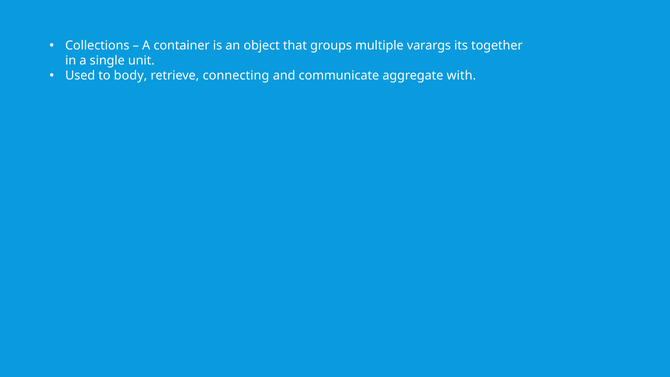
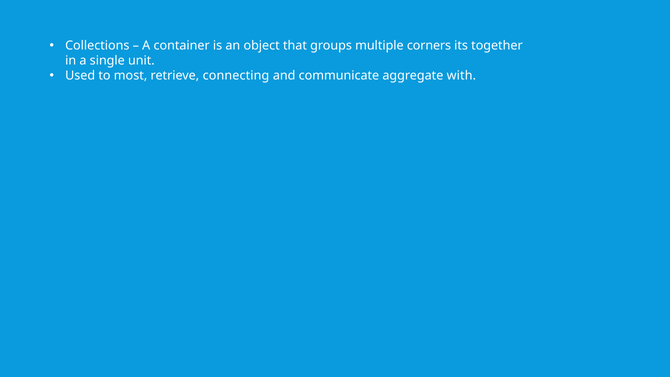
varargs: varargs -> corners (429, 46)
body: body -> most (131, 76)
